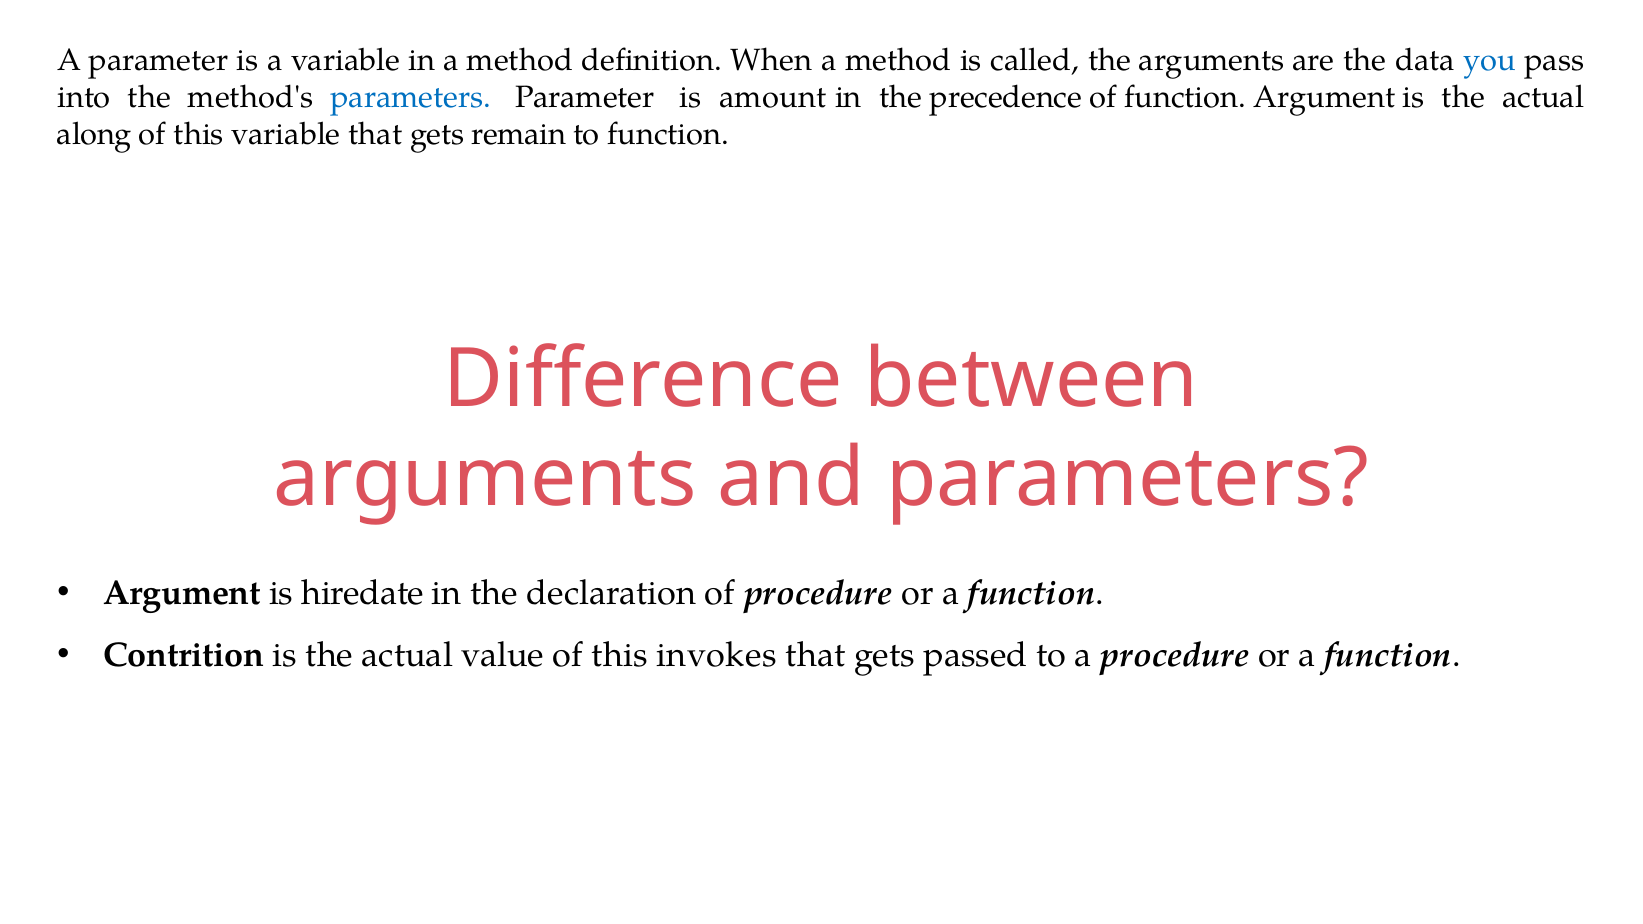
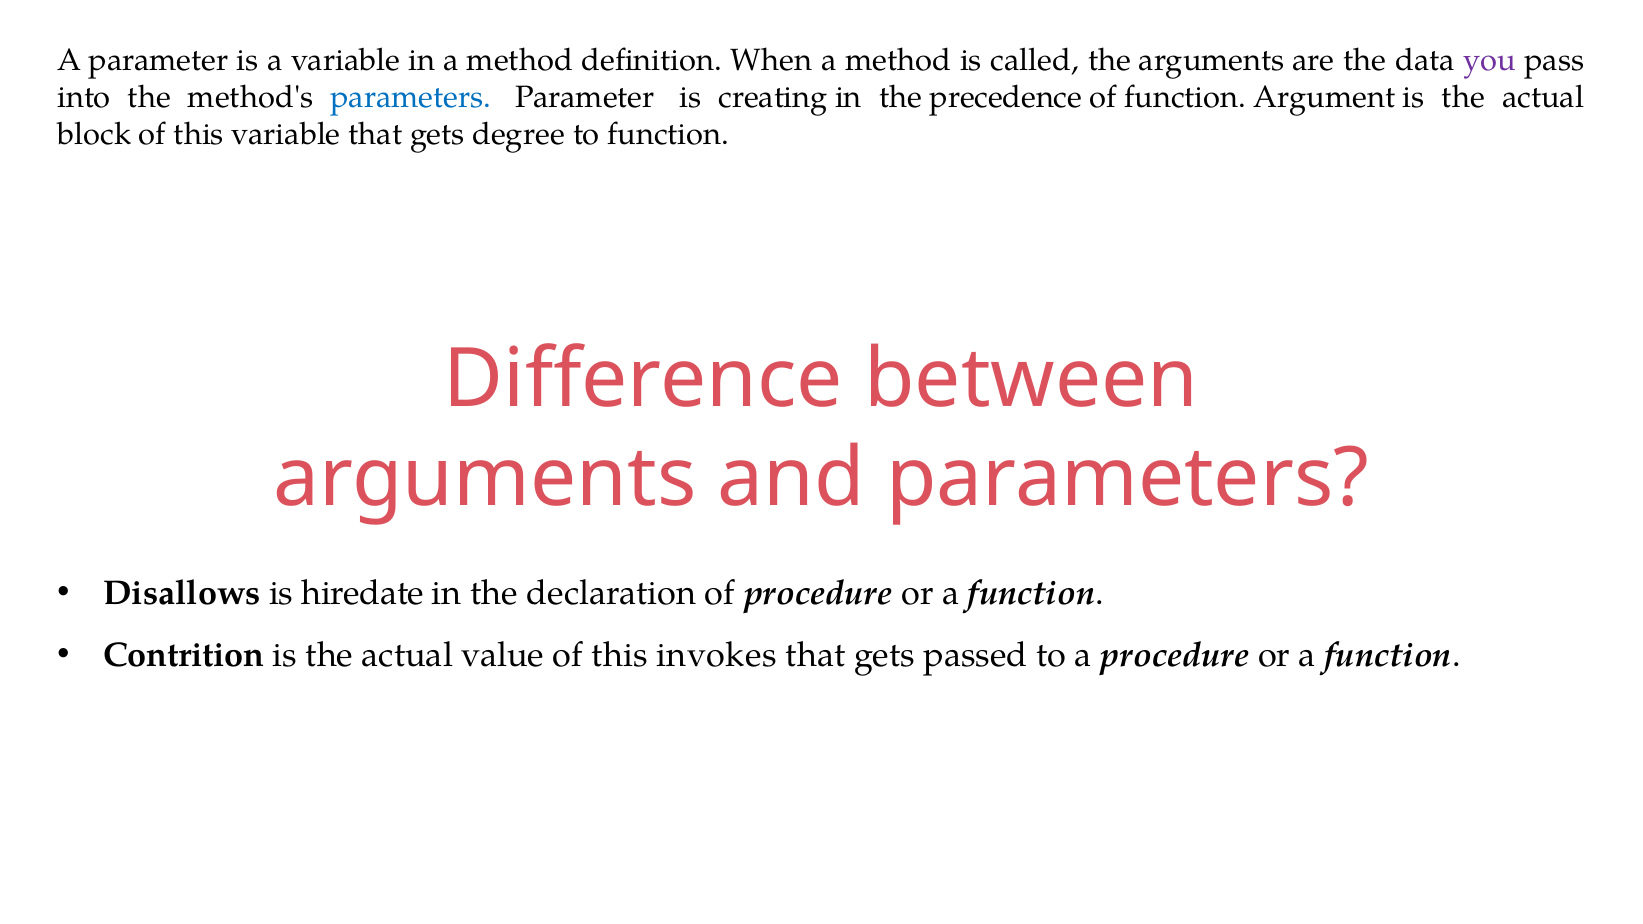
you colour: blue -> purple (1490, 60)
amount: amount -> creating (773, 97)
along: along -> block (94, 134)
remain: remain -> degree (519, 134)
Argument: Argument -> Disallows (182, 594)
